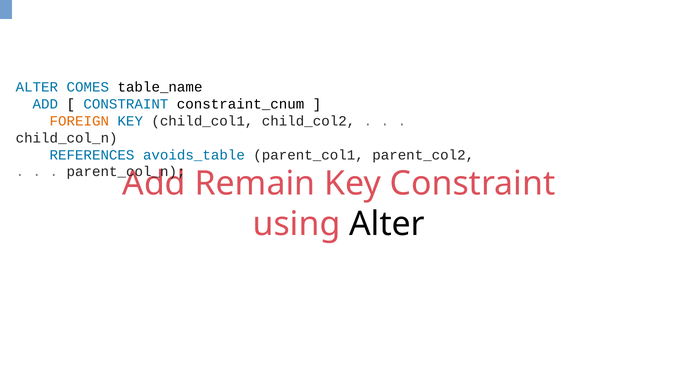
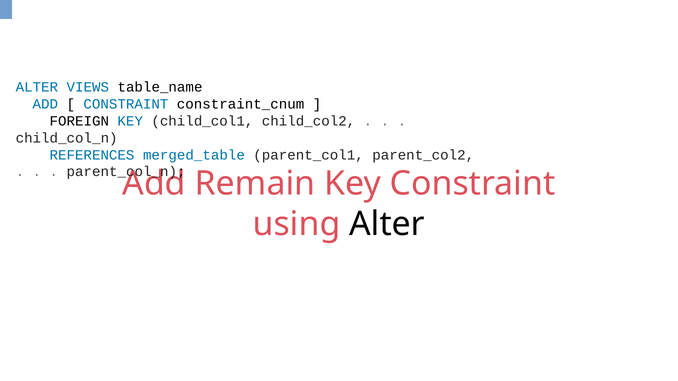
COMES: COMES -> VIEWS (88, 87)
FOREIGN colour: orange -> black (79, 121)
avoids_table: avoids_table -> merged_table (194, 155)
